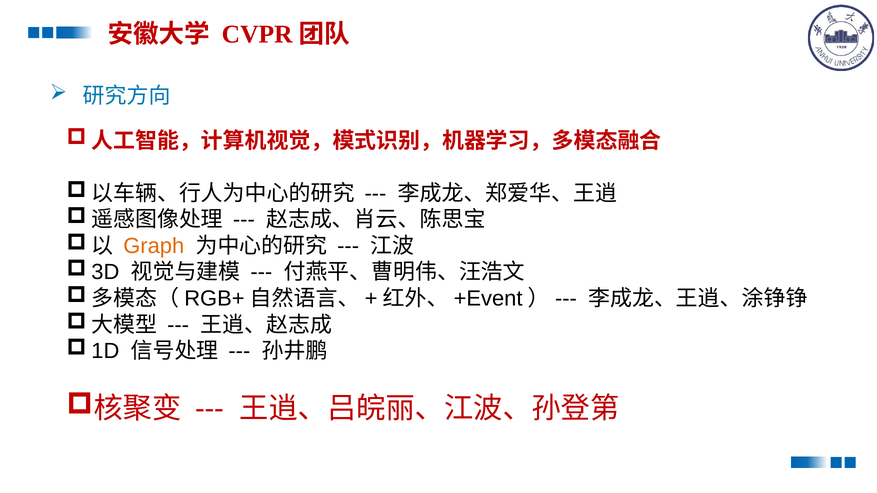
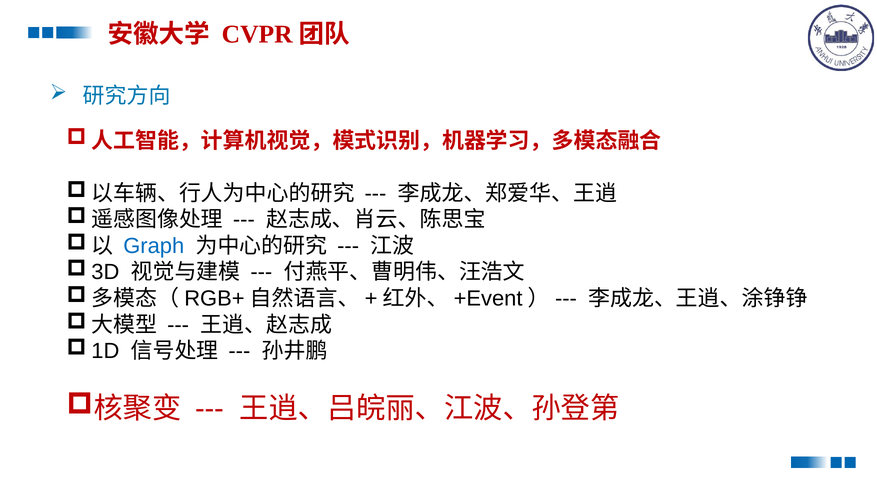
Graph colour: orange -> blue (154, 246)
